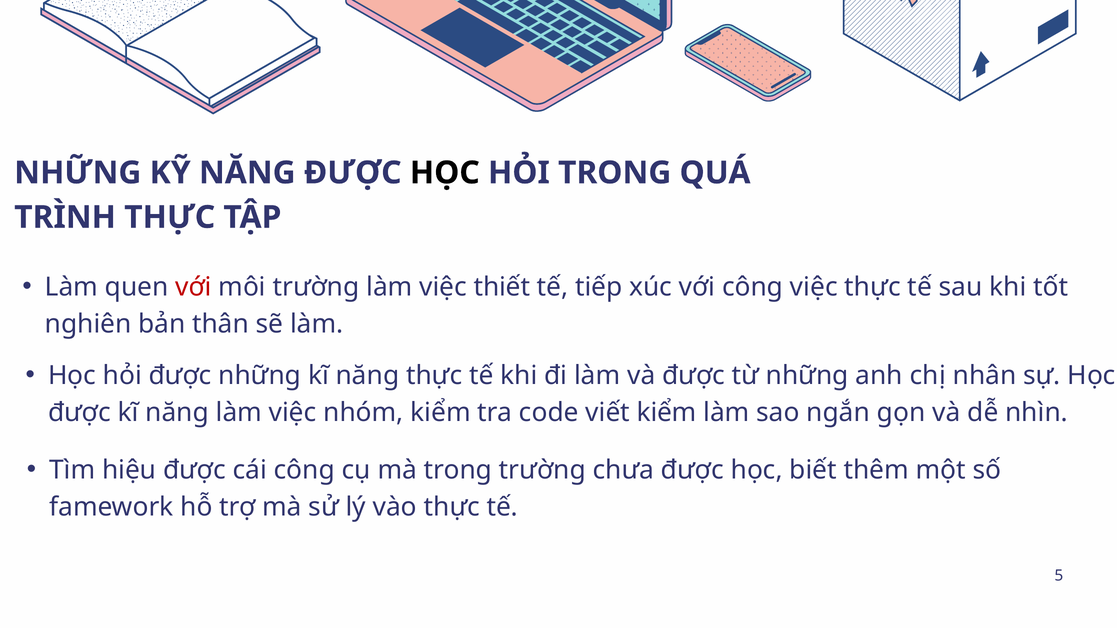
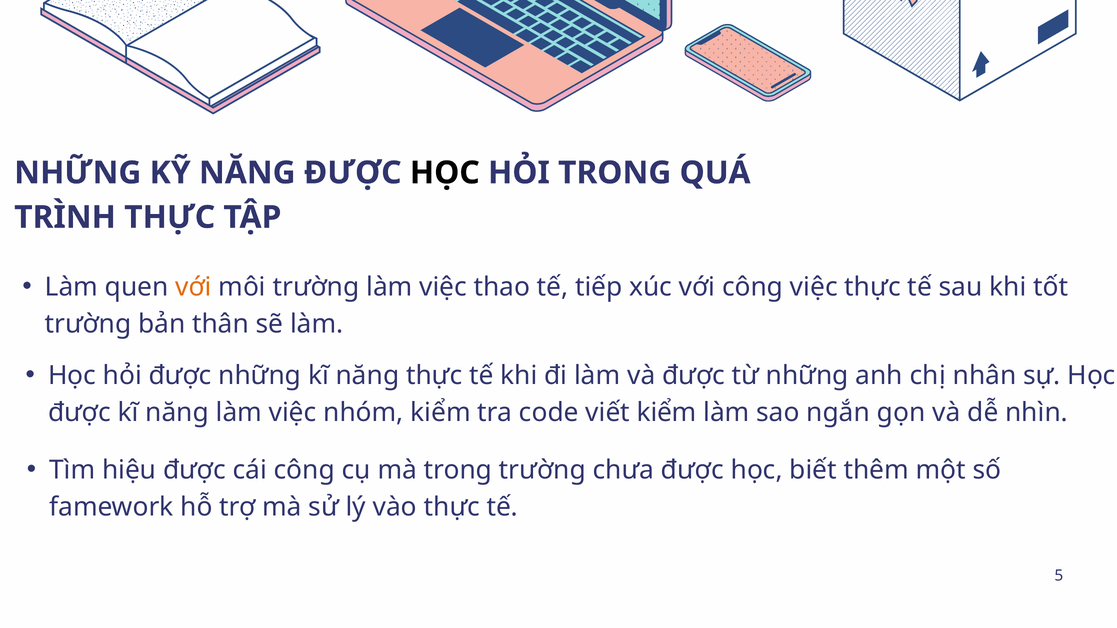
với colour: red -> orange (193, 287)
thiết: thiết -> thao (502, 287)
nghiên: nghiên -> trường (88, 324)
